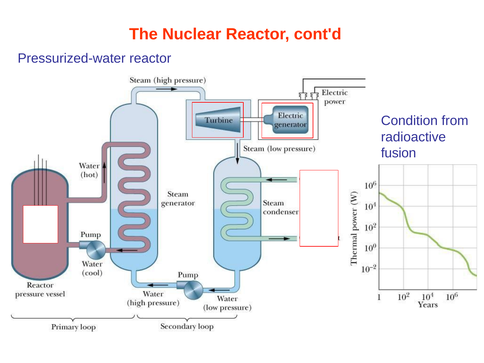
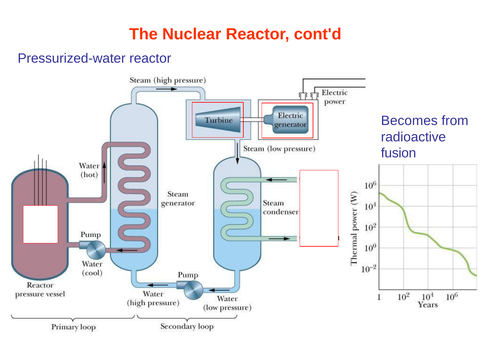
Condition: Condition -> Becomes (409, 121)
